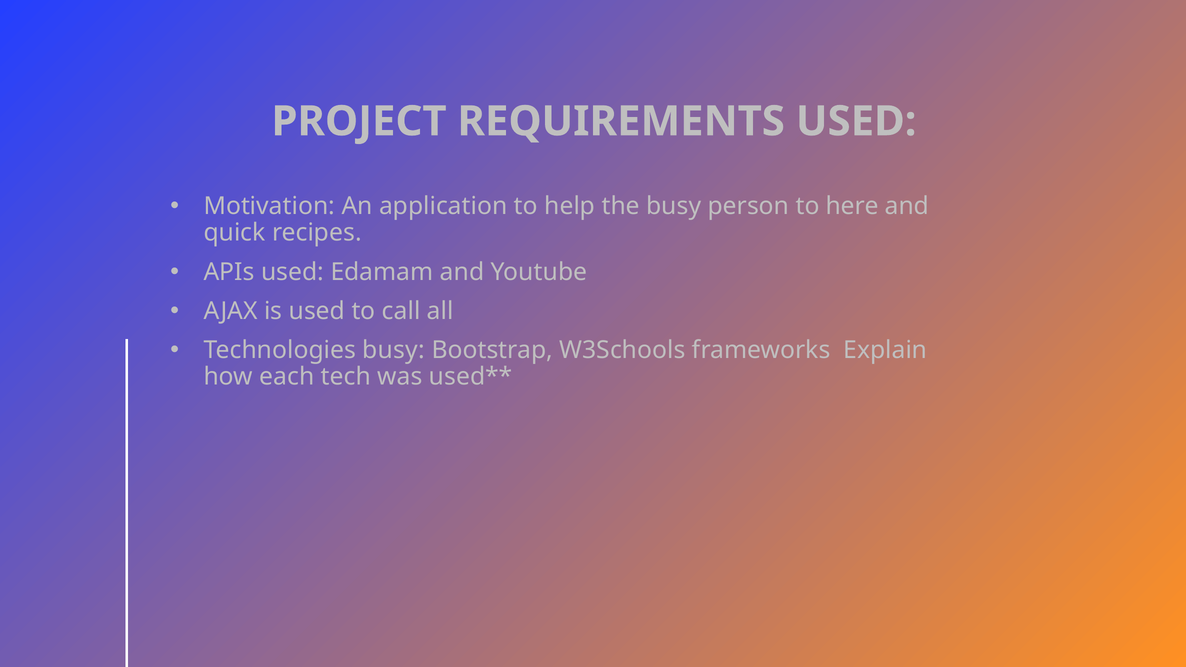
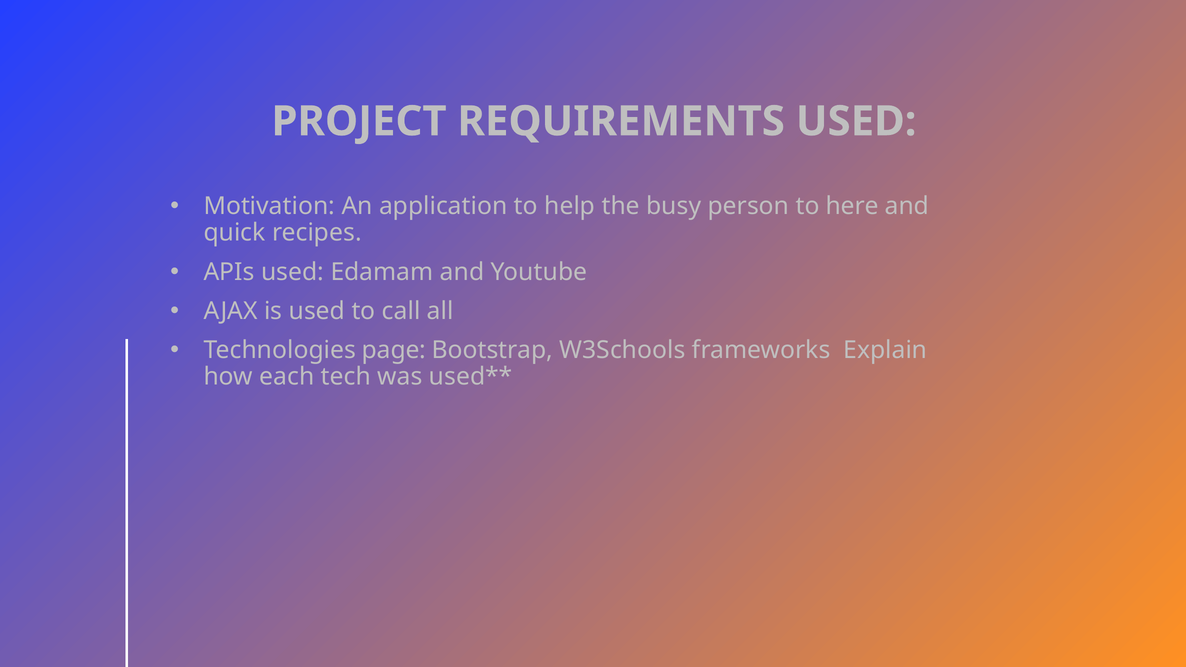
Technologies busy: busy -> page (394, 350)
